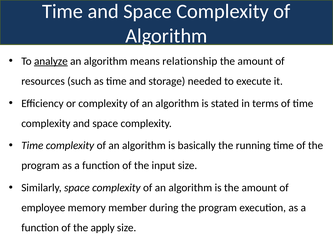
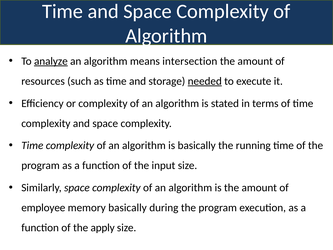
relationship: relationship -> intersection (190, 61)
needed underline: none -> present (205, 81)
memory member: member -> basically (128, 208)
